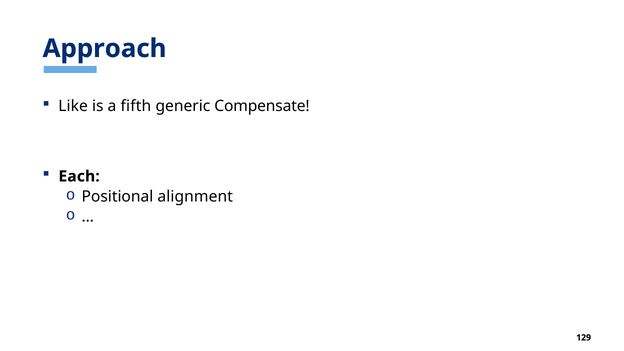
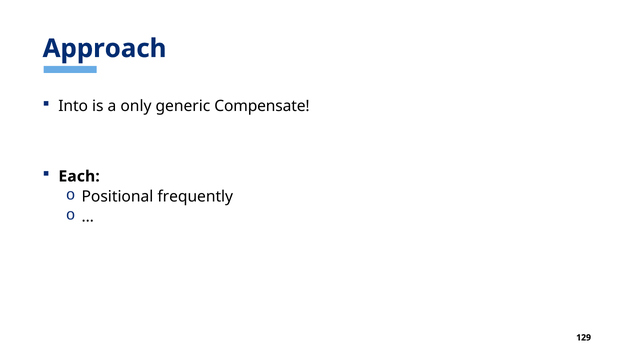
Like: Like -> Into (73, 106)
fifth: fifth -> only (136, 106)
alignment: alignment -> frequently (195, 196)
